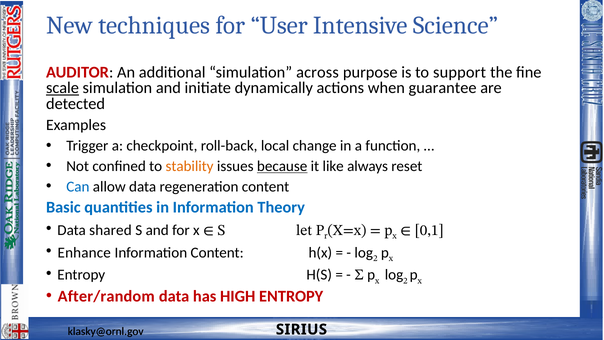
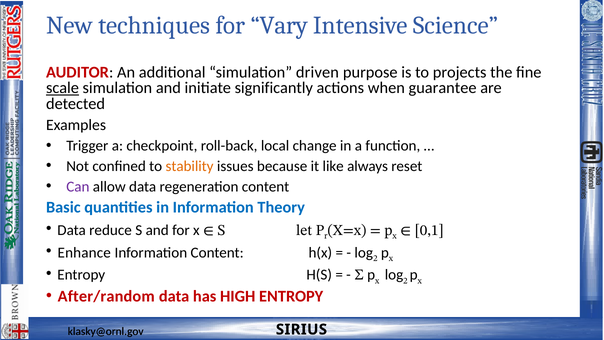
User: User -> Vary (279, 25)
across: across -> driven (317, 72)
support: support -> projects (460, 72)
dynamically: dynamically -> significantly (274, 88)
because underline: present -> none (282, 166)
Can colour: blue -> purple (78, 186)
shared: shared -> reduce (111, 230)
